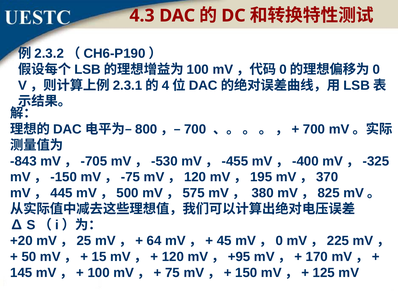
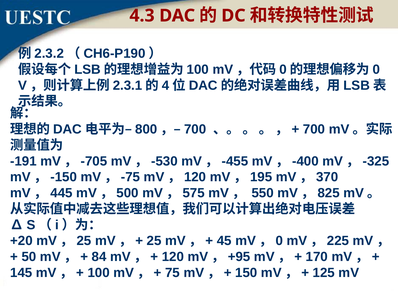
-843: -843 -> -191 (23, 161)
380: 380 -> 550 (263, 193)
64: 64 -> 25 (154, 240)
15: 15 -> 84 (99, 256)
